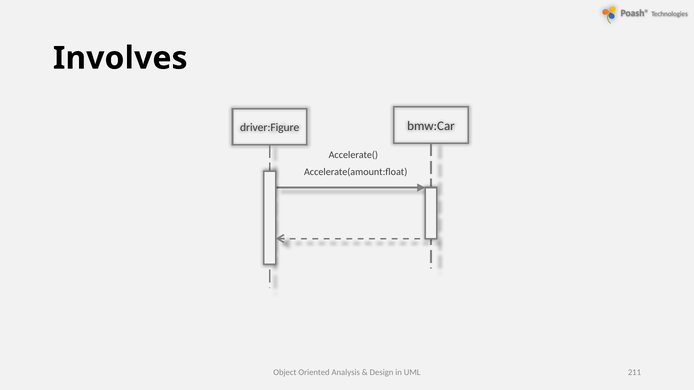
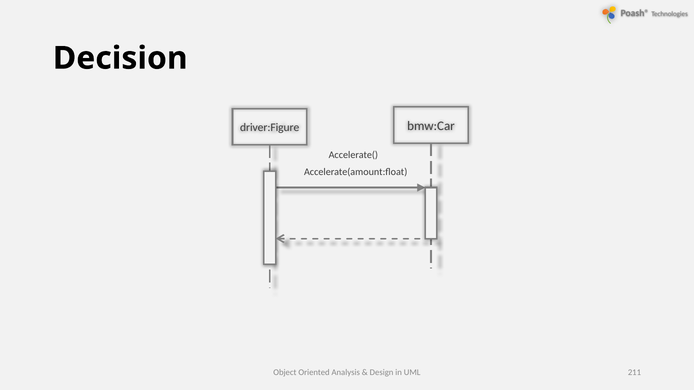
Involves: Involves -> Decision (120, 58)
